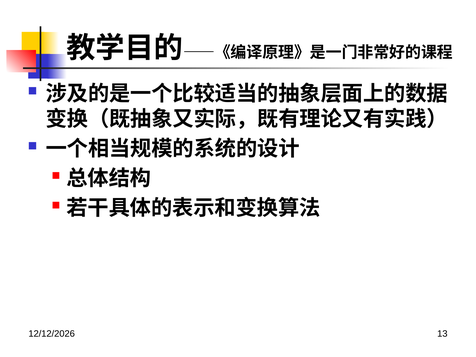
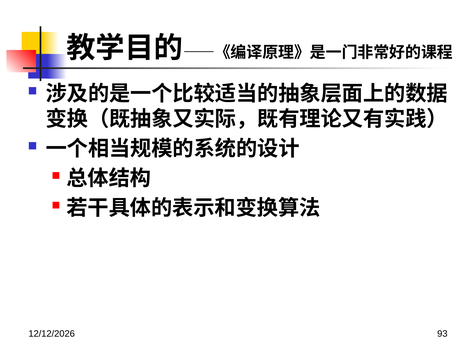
13: 13 -> 93 (442, 334)
